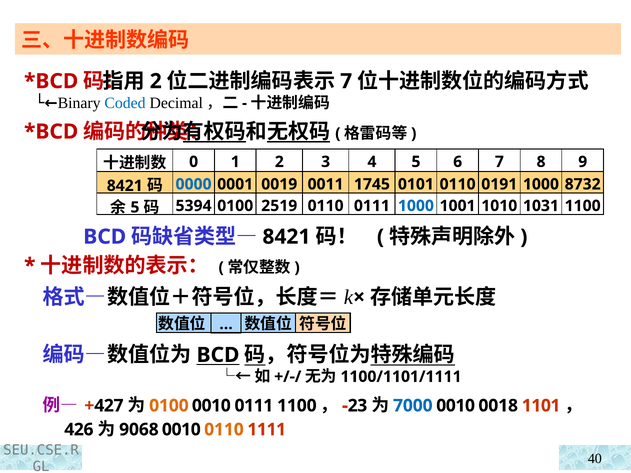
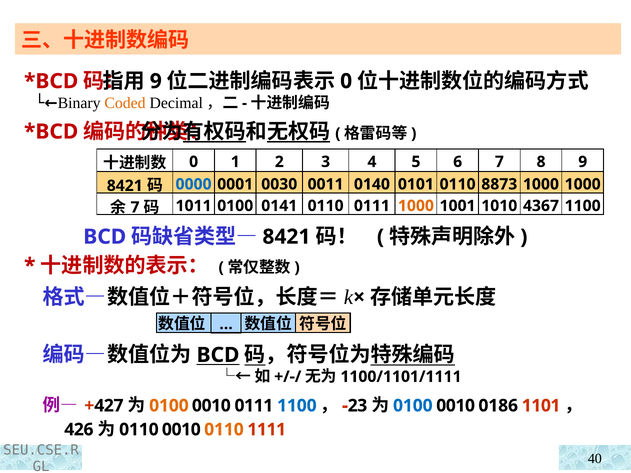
2: 2 -> 9 (156, 81)
7: 7 -> 0 (346, 81)
Coded colour: blue -> orange (125, 103)
0019: 0019 -> 0030 (279, 184)
1745: 1745 -> 0140 (372, 184)
0191: 0191 -> 8873 (499, 184)
1000 8732: 8732 -> 1000 (583, 184)
5: 5 -> 7 (135, 207)
5394: 5394 -> 1011 (194, 206)
2519: 2519 -> 0141 (279, 206)
1000 colour: blue -> orange (416, 206)
1031: 1031 -> 4367 (541, 206)
1100 colour: black -> blue (297, 406)
7000: 7000 -> 0100 (413, 406)
0018: 0018 -> 0186 (498, 406)
9068: 9068 -> 0110 (139, 430)
